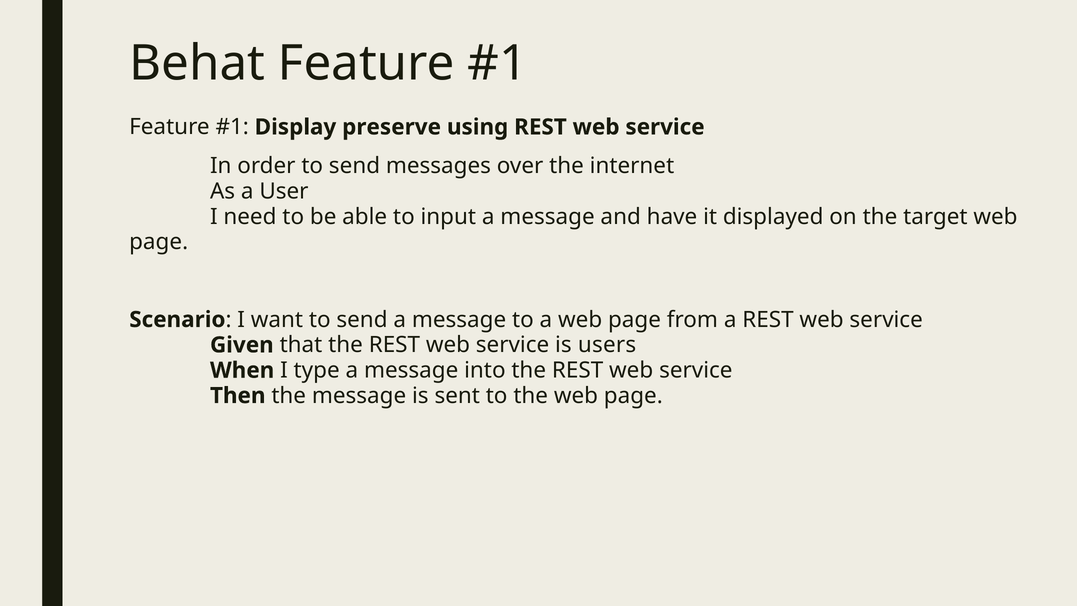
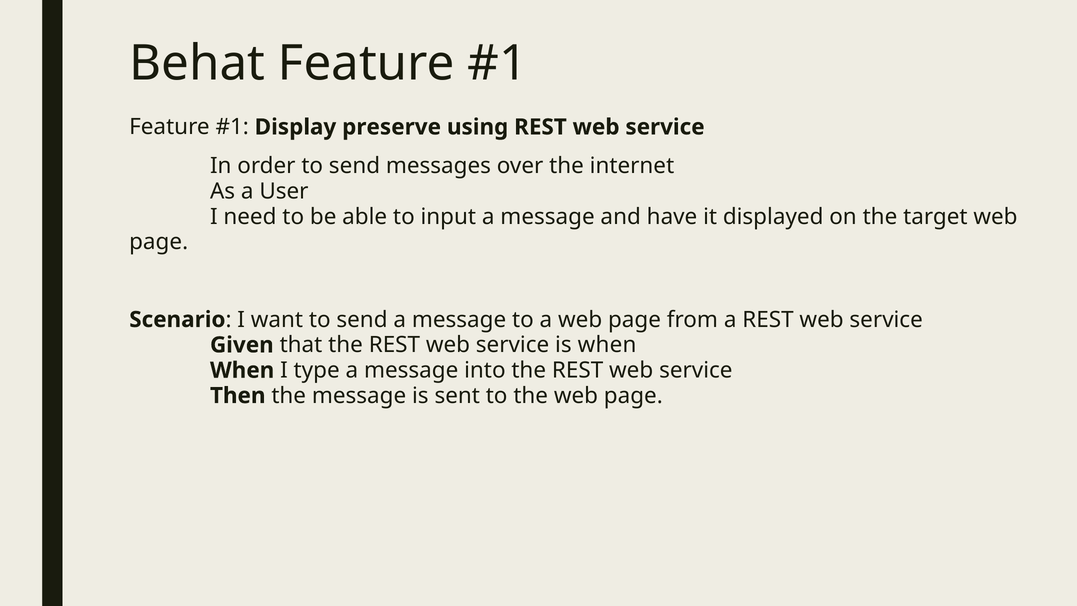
is users: users -> when (607, 345)
